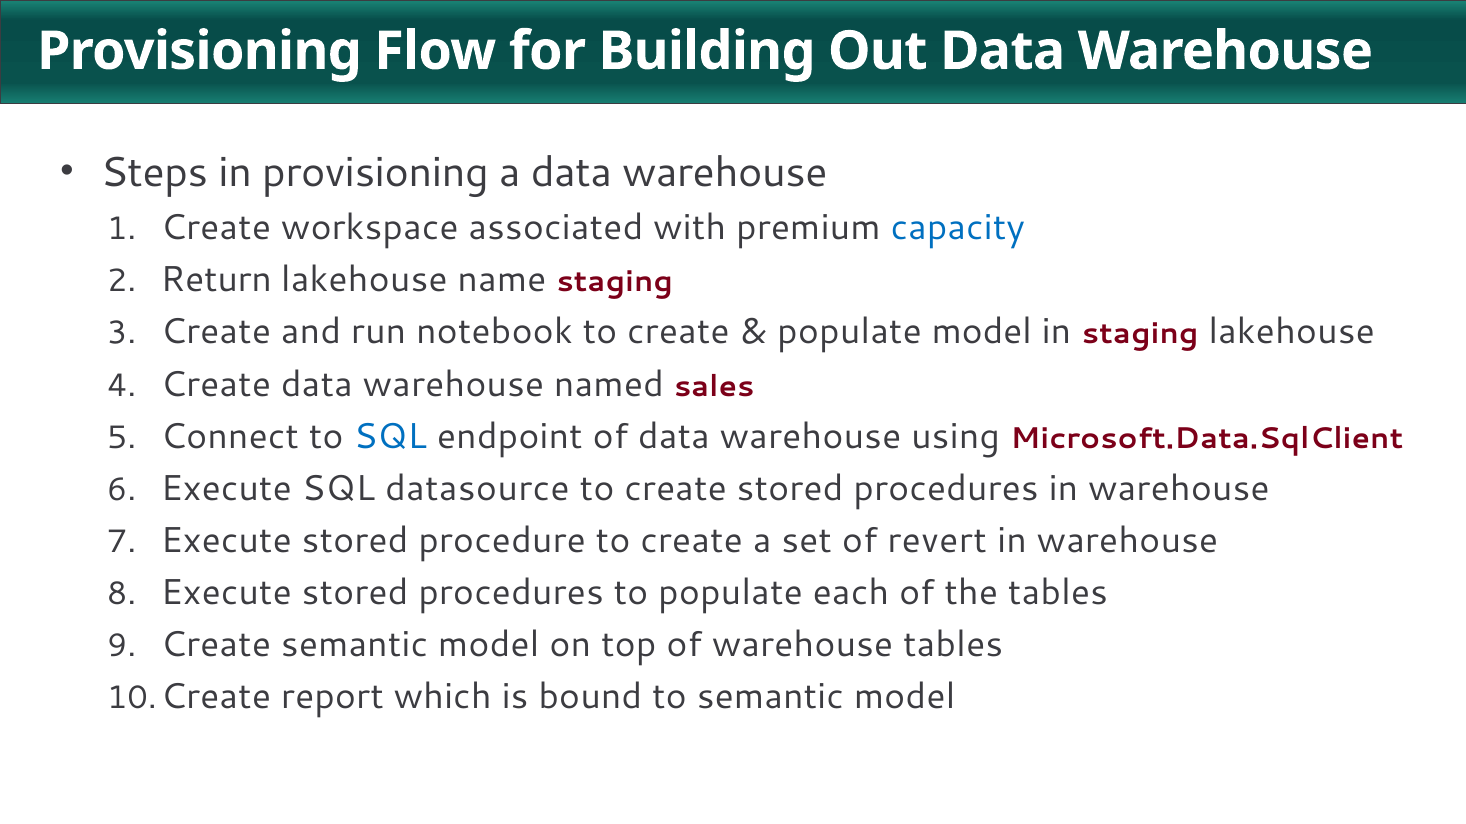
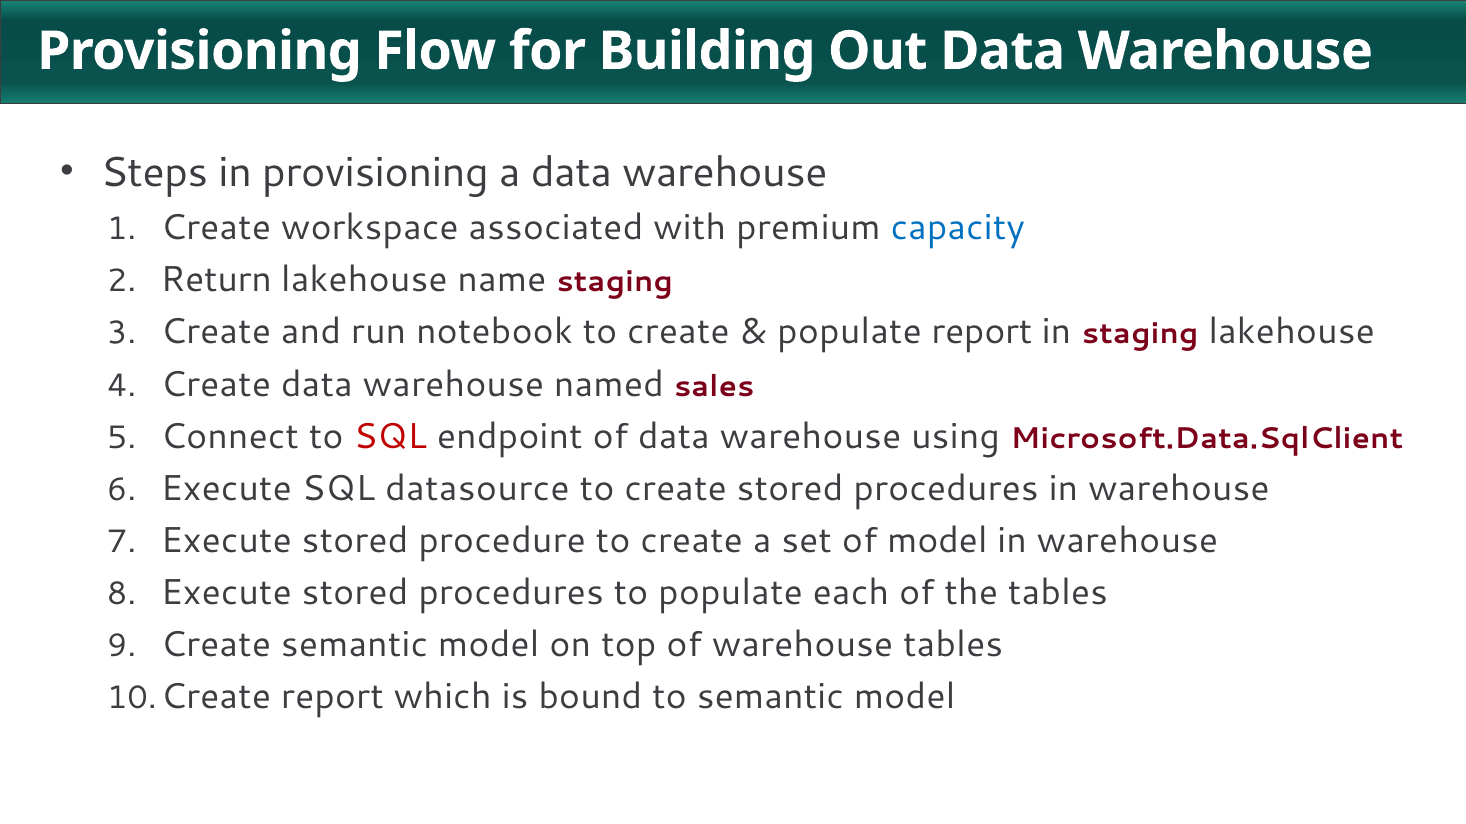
populate model: model -> report (982, 332)
SQL colour: blue -> red (390, 437)
of revert: revert -> model (937, 541)
